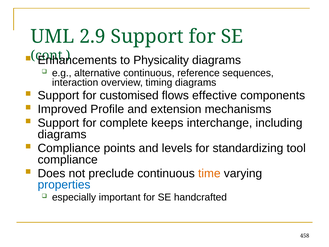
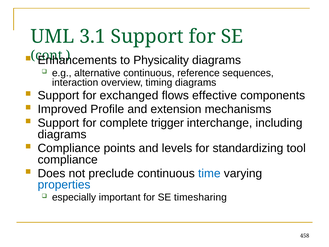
2.9: 2.9 -> 3.1 (93, 36)
customised: customised -> exchanged (129, 95)
keeps: keeps -> trigger (167, 123)
time colour: orange -> blue (209, 173)
handcrafted: handcrafted -> timesharing (200, 197)
